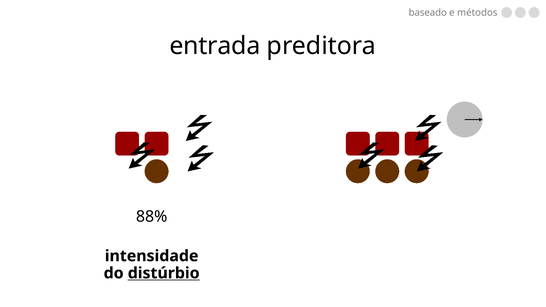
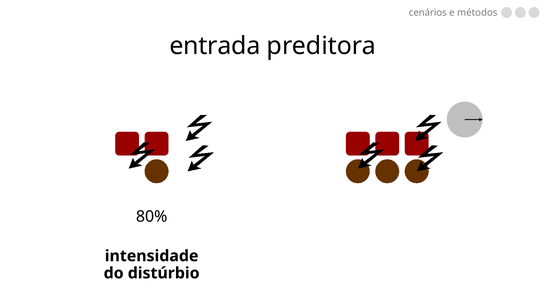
baseado: baseado -> cenários (428, 13)
88%: 88% -> 80% (152, 217)
distúrbio underline: present -> none (164, 273)
